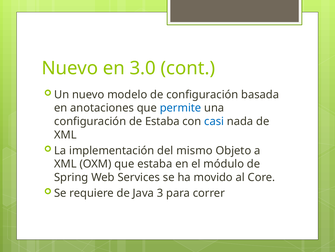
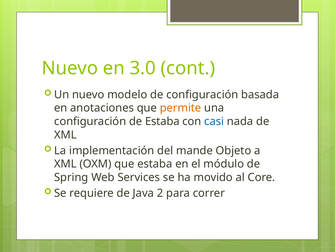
permite colour: blue -> orange (181, 108)
mismo: mismo -> mande (195, 150)
3: 3 -> 2 (160, 193)
